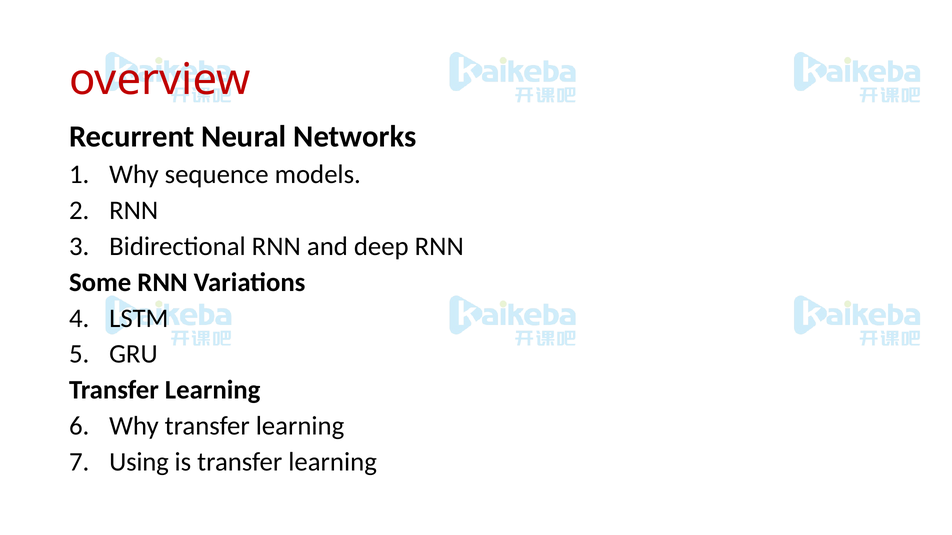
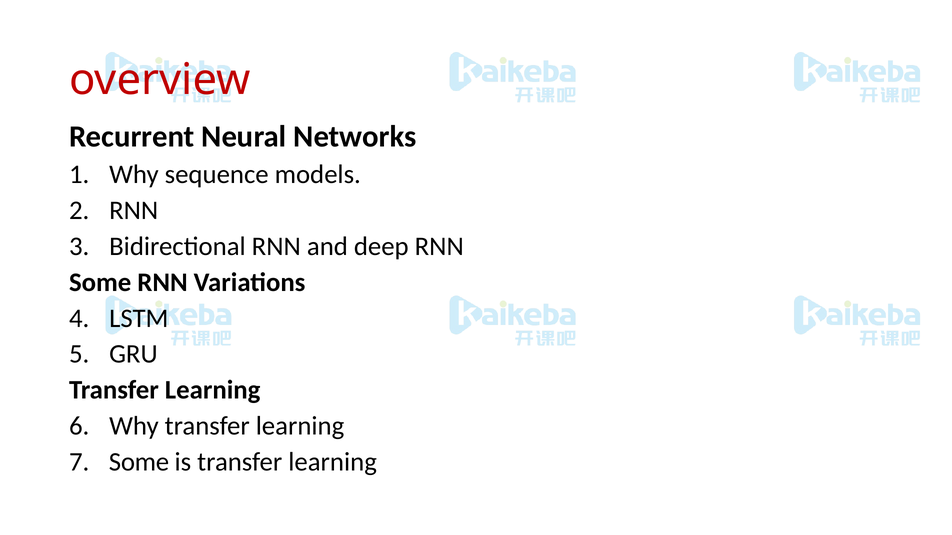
Using: Using -> Some (139, 462)
